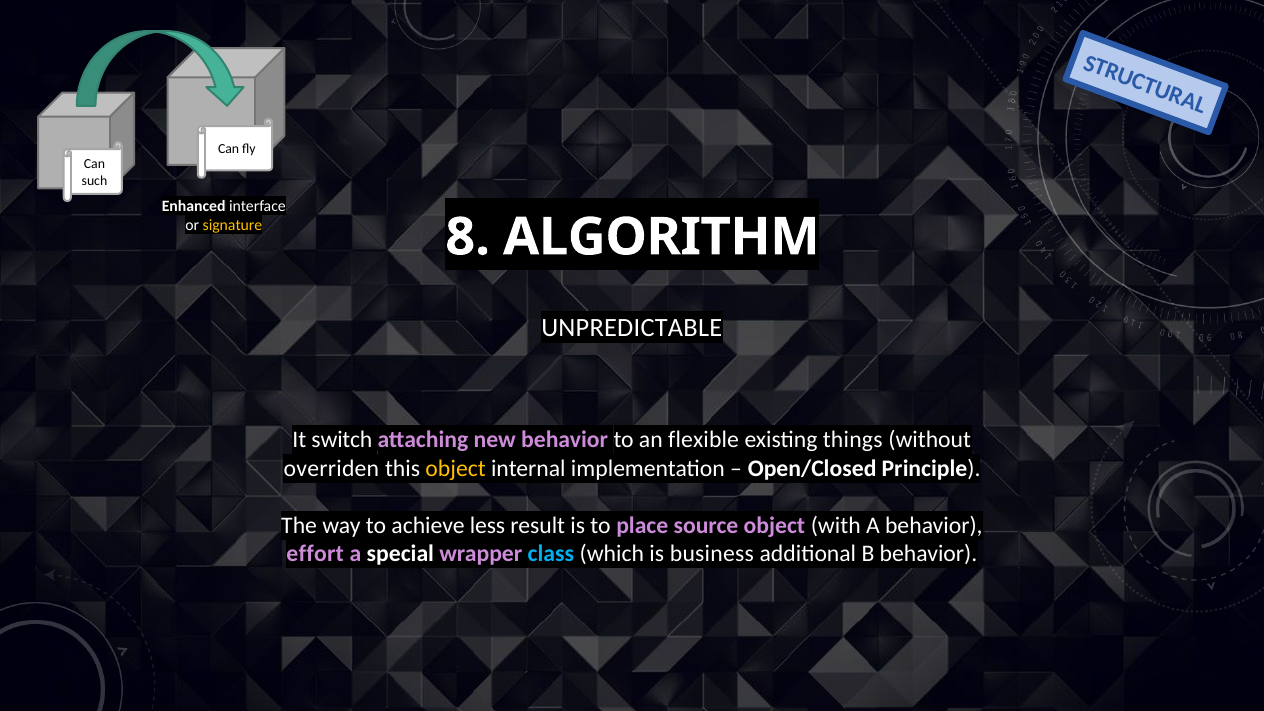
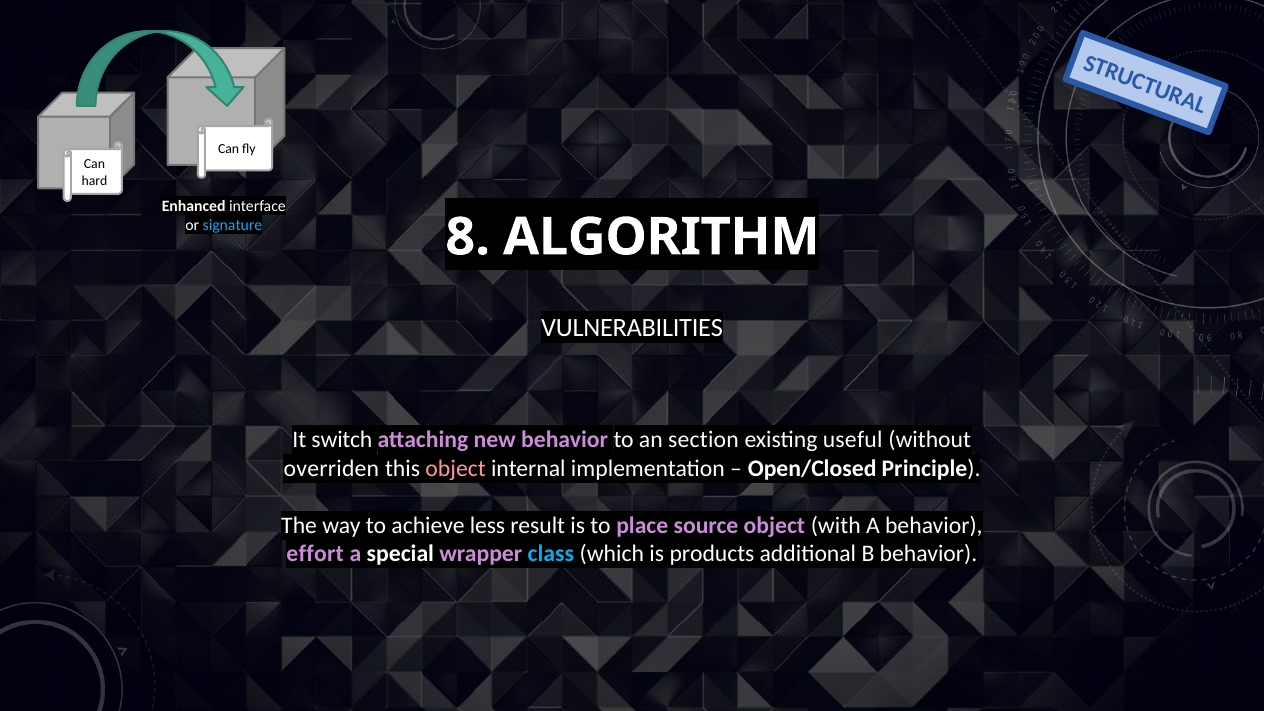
such: such -> hard (95, 181)
signature colour: yellow -> light blue (232, 225)
UNPREDICTABLE: UNPREDICTABLE -> VULNERABILITIES (632, 328)
flexible: flexible -> section (704, 440)
things: things -> useful (853, 440)
object colour: yellow -> pink (456, 468)
business: business -> products (712, 554)
